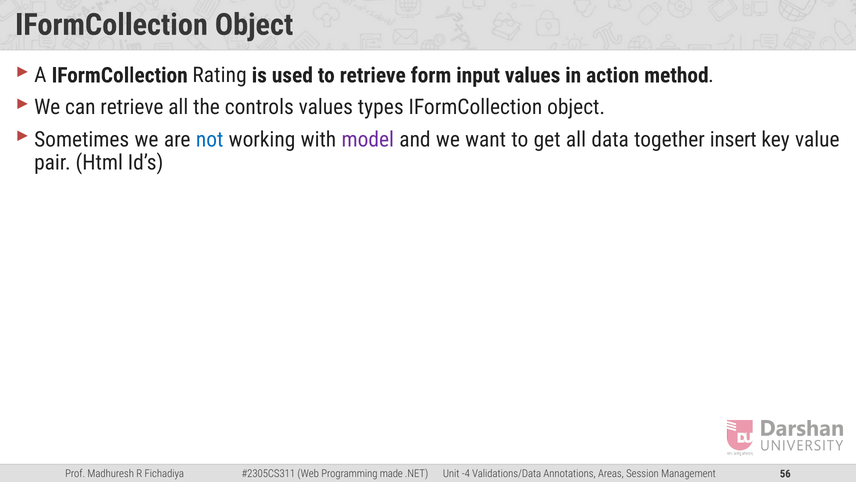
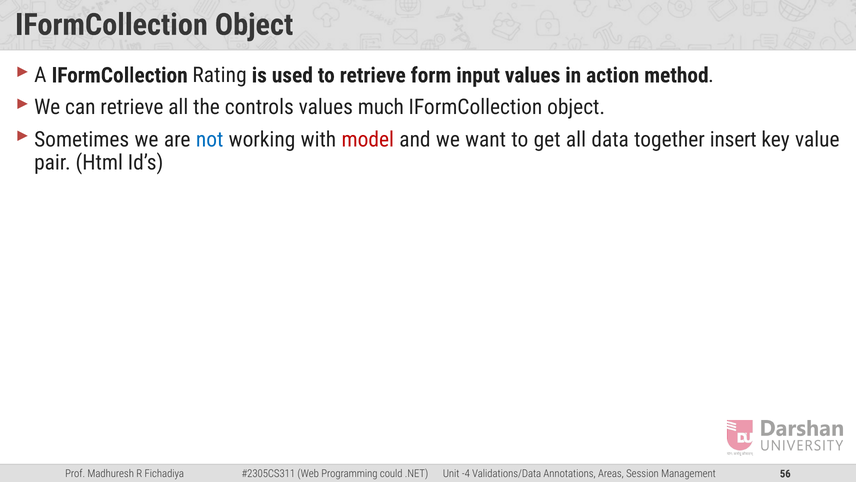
types: types -> much (381, 107)
model colour: purple -> red (368, 139)
made: made -> could (391, 473)
